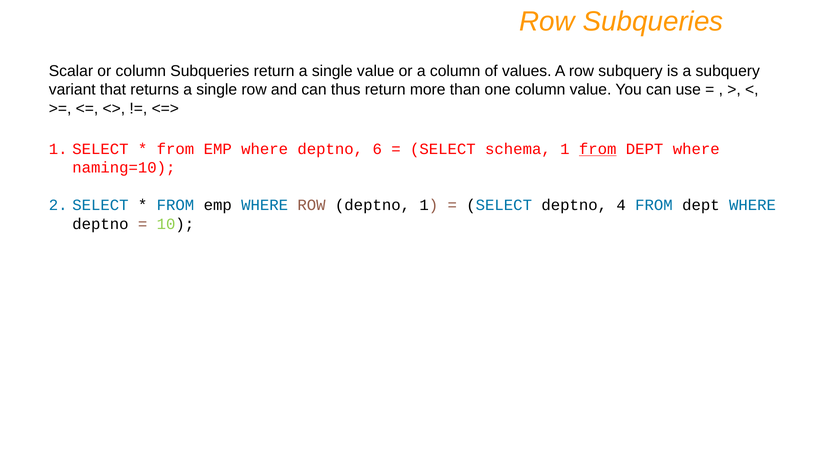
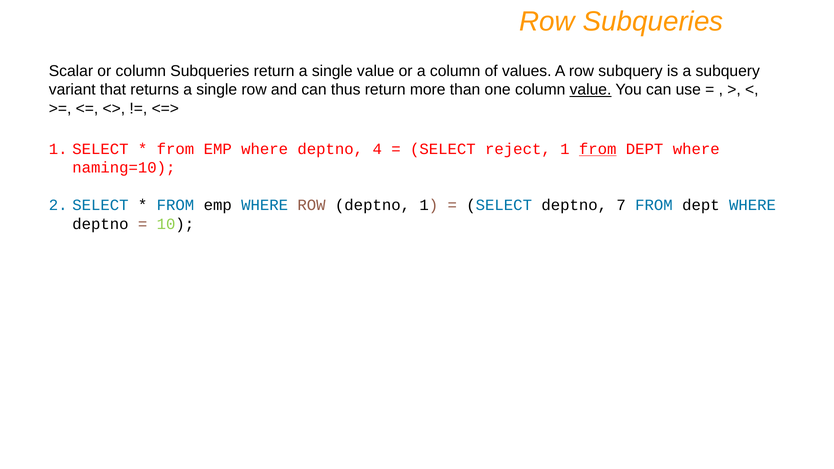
value underline: none -> present (591, 90)
6: 6 -> 4 (377, 149)
schema: schema -> reject (518, 149)
4: 4 -> 7 (621, 205)
